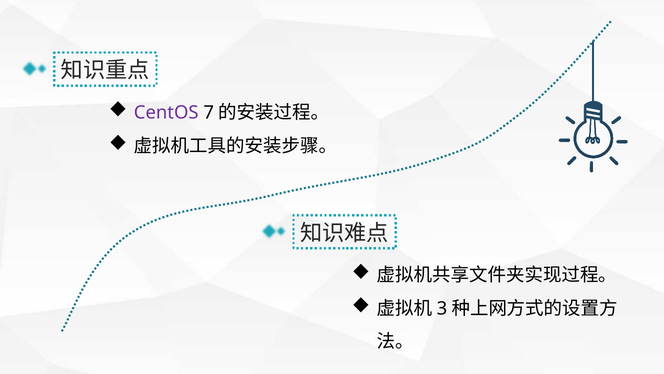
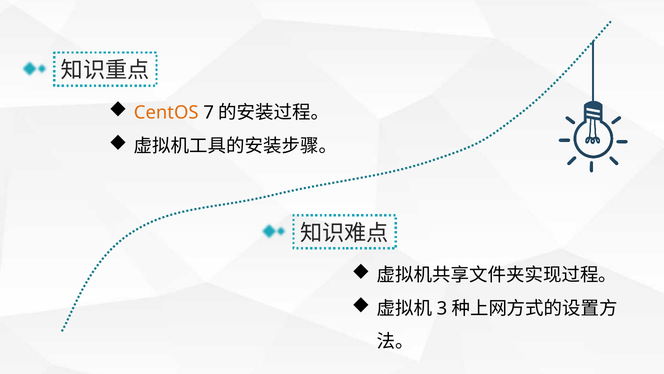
CentOS colour: purple -> orange (166, 113)
